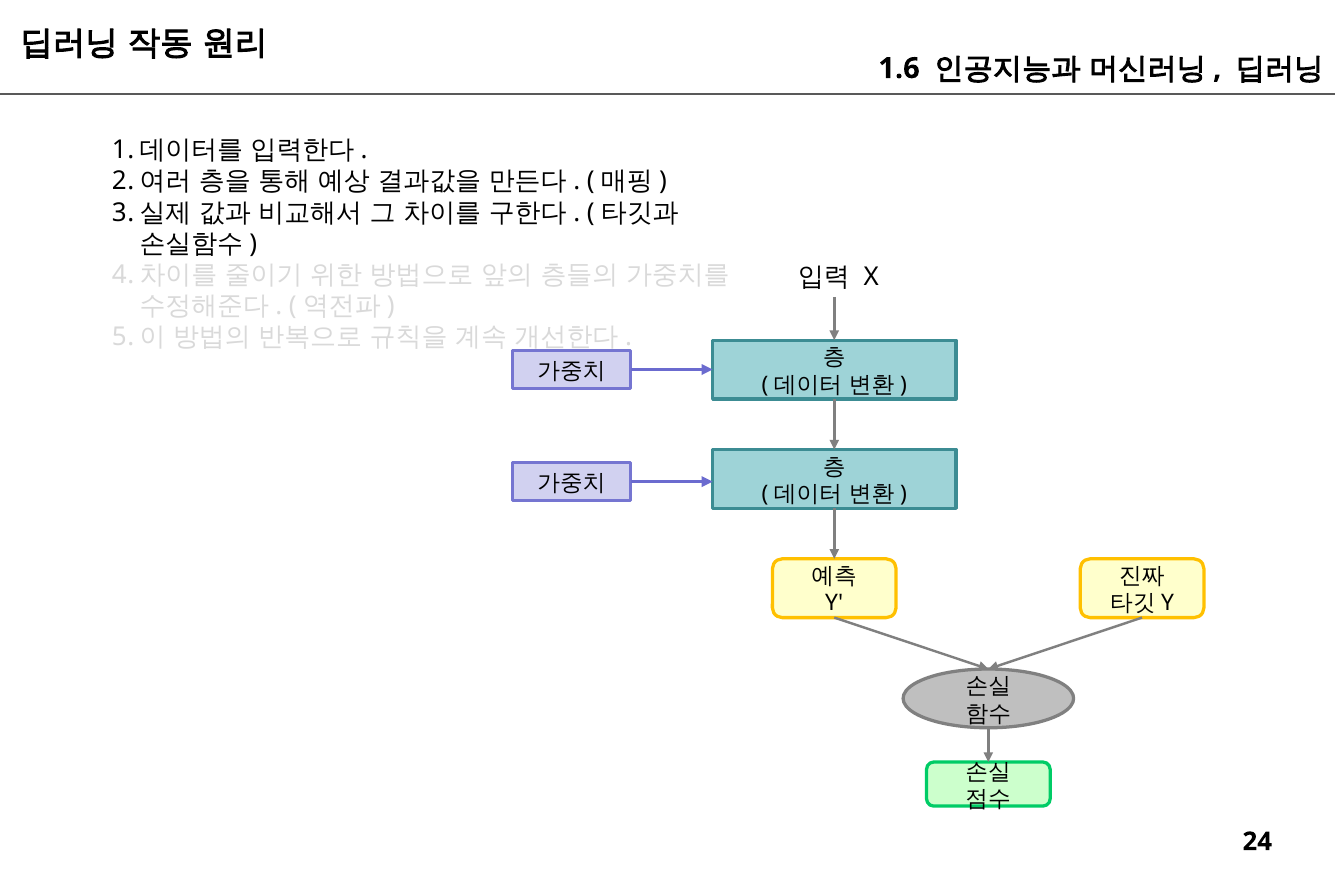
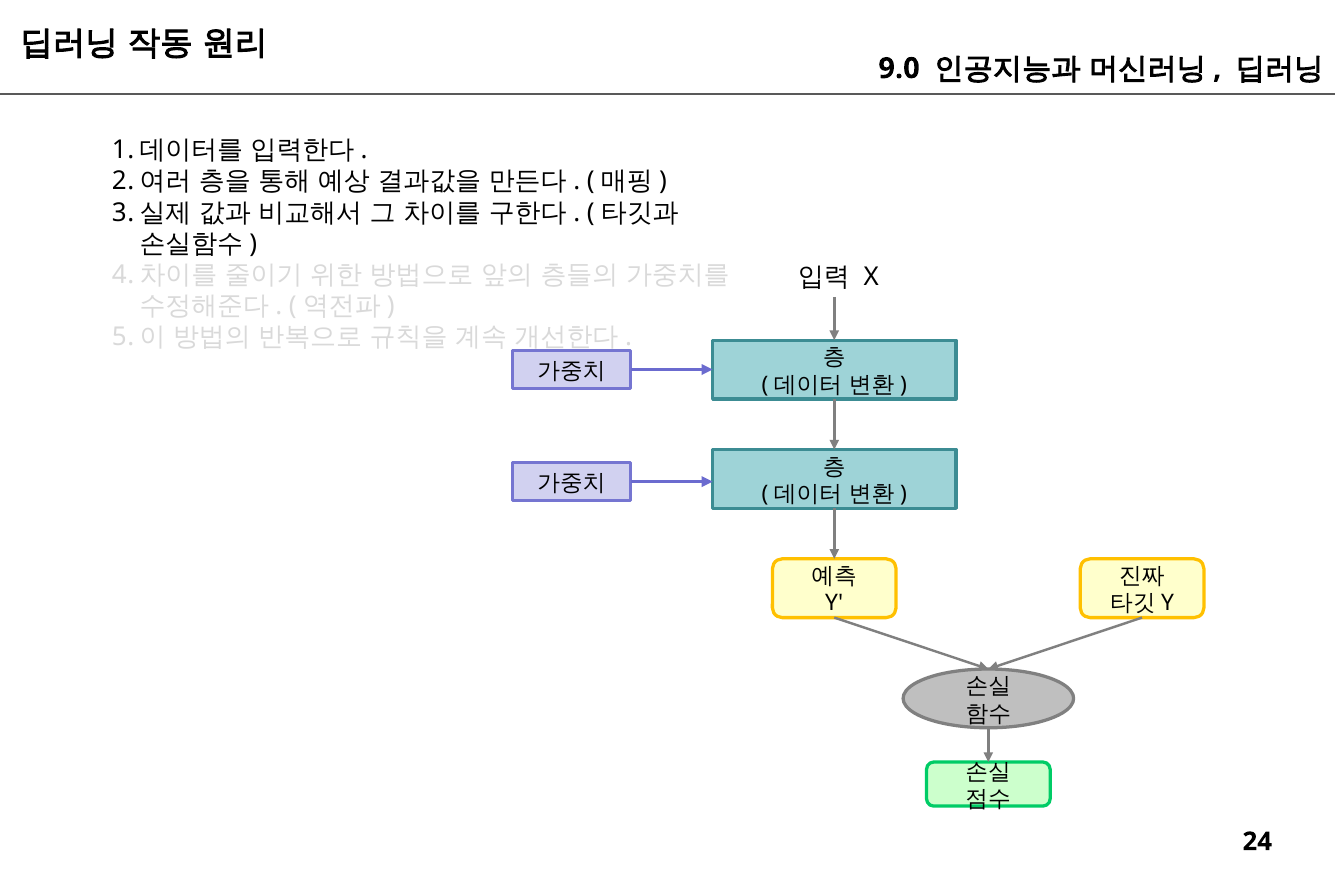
1.6: 1.6 -> 9.0 (899, 68)
